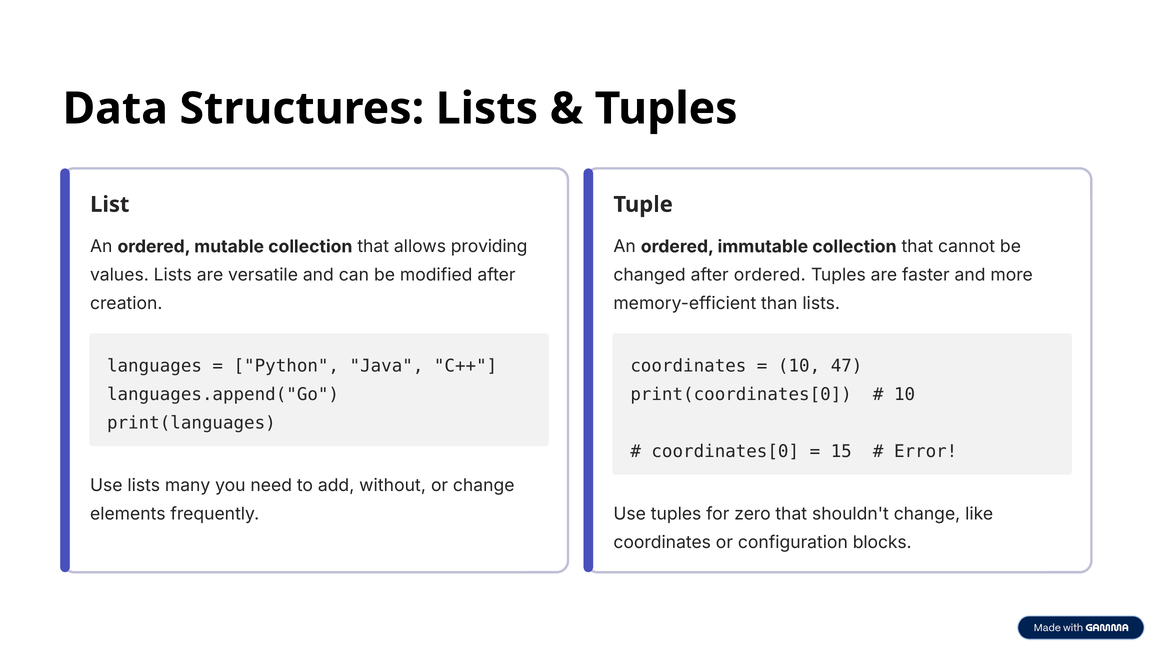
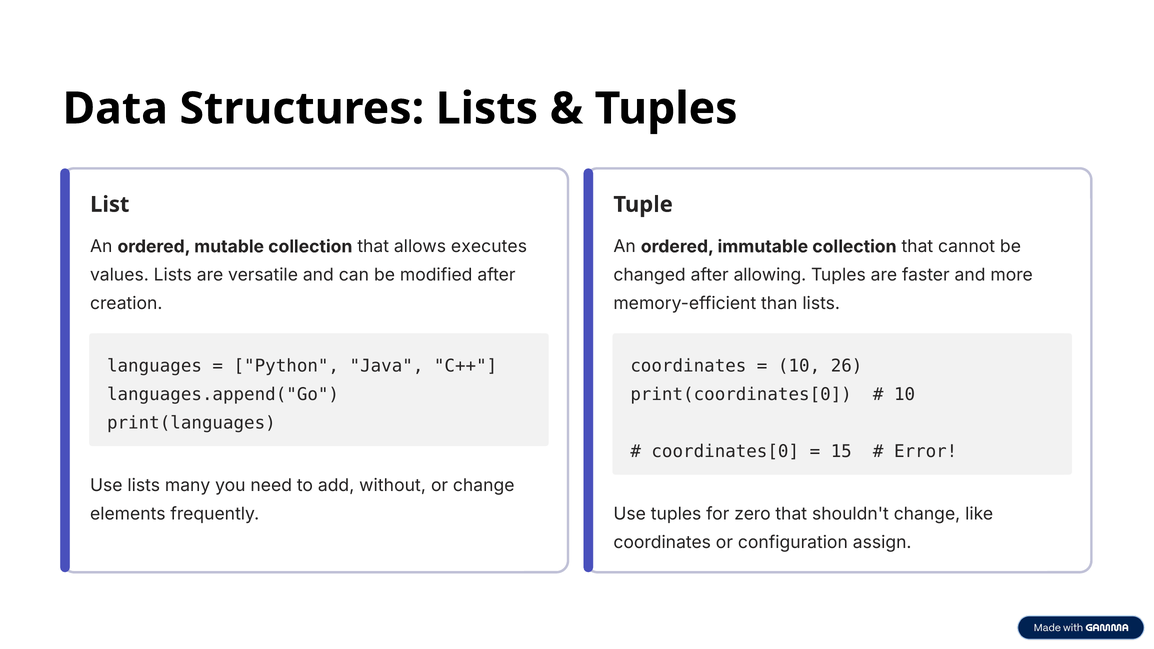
providing: providing -> executes (489, 247)
after ordered: ordered -> allowing (770, 275)
47: 47 -> 26 (847, 366)
blocks: blocks -> assign (882, 543)
